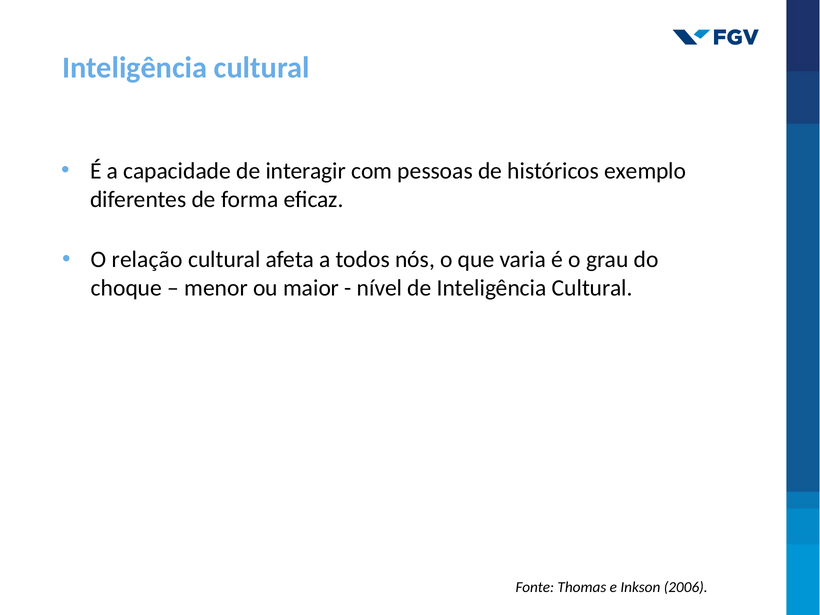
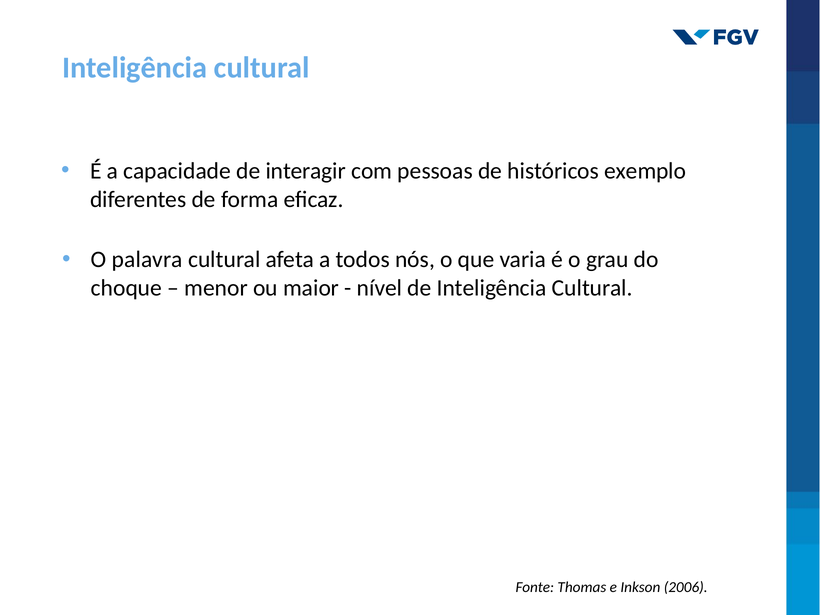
relação: relação -> palavra (147, 260)
